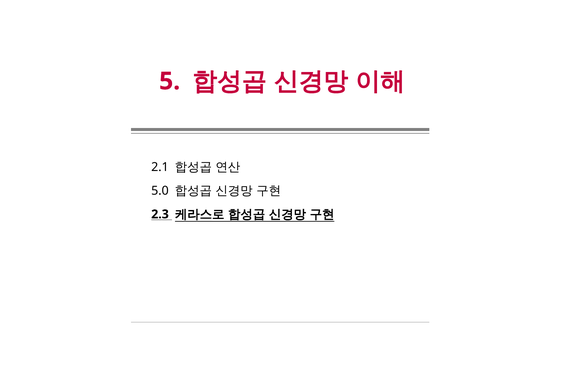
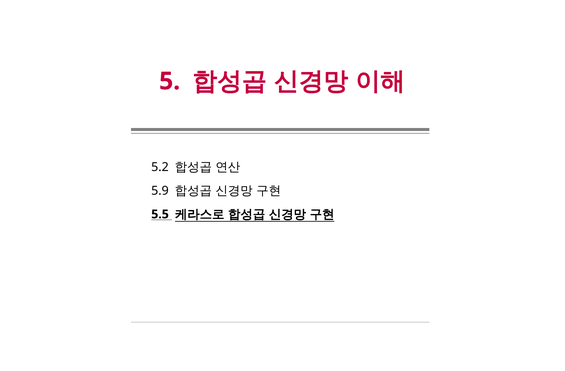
2.1: 2.1 -> 5.2 (160, 167)
5.0: 5.0 -> 5.9 (160, 191)
2.3: 2.3 -> 5.5 (160, 214)
